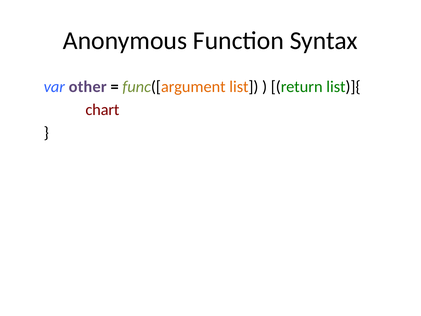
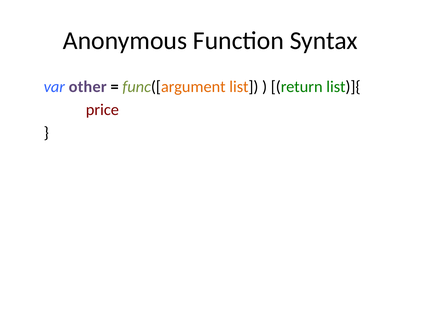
chart: chart -> price (102, 110)
